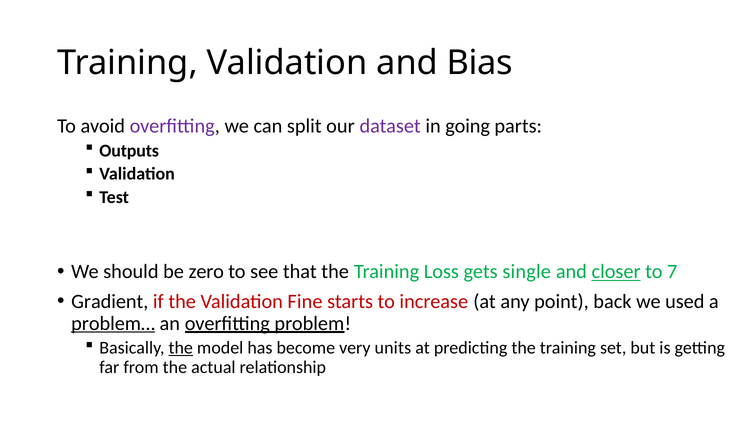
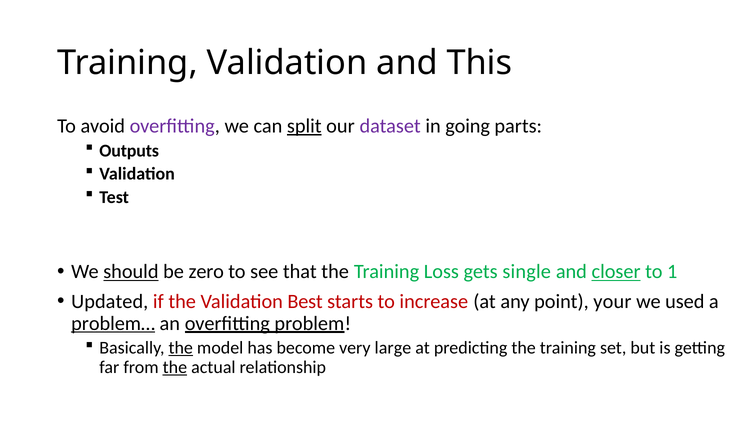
Bias: Bias -> This (479, 63)
split underline: none -> present (304, 126)
should underline: none -> present (131, 272)
7: 7 -> 1 (672, 272)
Gradient: Gradient -> Updated (110, 301)
Fine: Fine -> Best (305, 301)
back: back -> your (612, 301)
units: units -> large (393, 348)
the underline: none -> present (175, 367)
